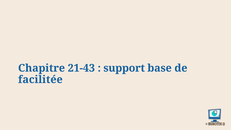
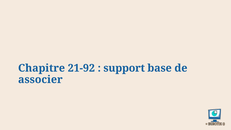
21-43: 21-43 -> 21-92 (81, 68)
facilitée: facilitée -> associer (40, 80)
